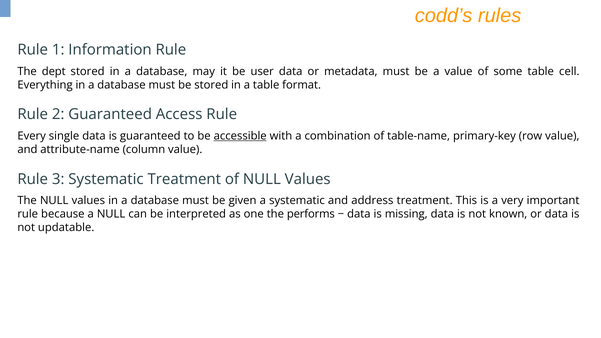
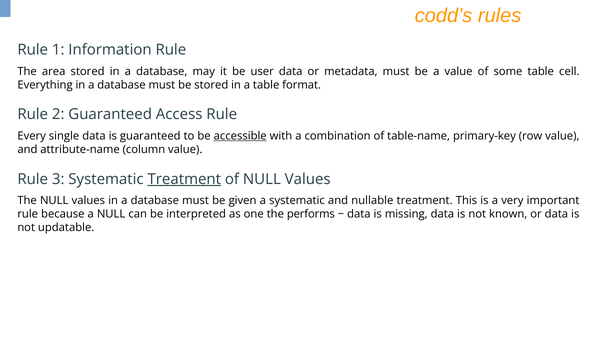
dept: dept -> area (54, 71)
Treatment underline: none -> present (184, 179)
address: address -> nullable (372, 201)
